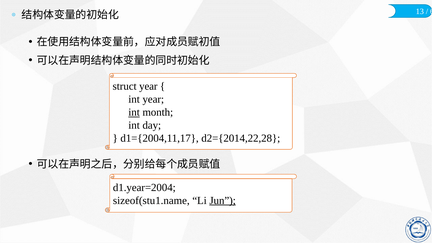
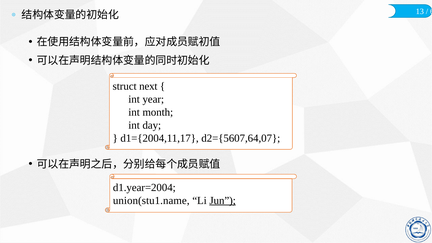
struct year: year -> next (148, 86)
int underline: present -> none (134, 112)
d2={2014,22,28: d2={2014,22,28 -> d2={5607,64,07 (241, 138)
sizeof(stu1.name: sizeof(stu1.name -> union(stu1.name (151, 200)
